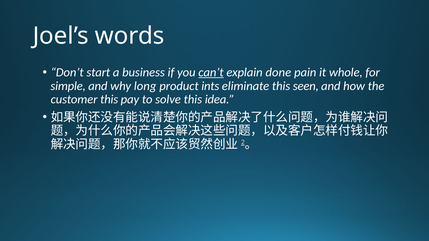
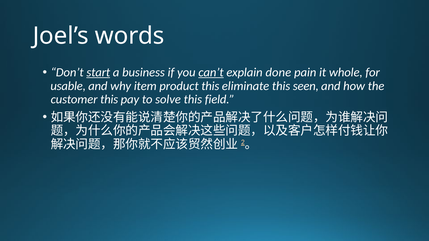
start underline: none -> present (98, 73)
simple: simple -> usable (68, 86)
long: long -> item (145, 86)
product ints: ints -> this (210, 86)
idea: idea -> field (220, 99)
